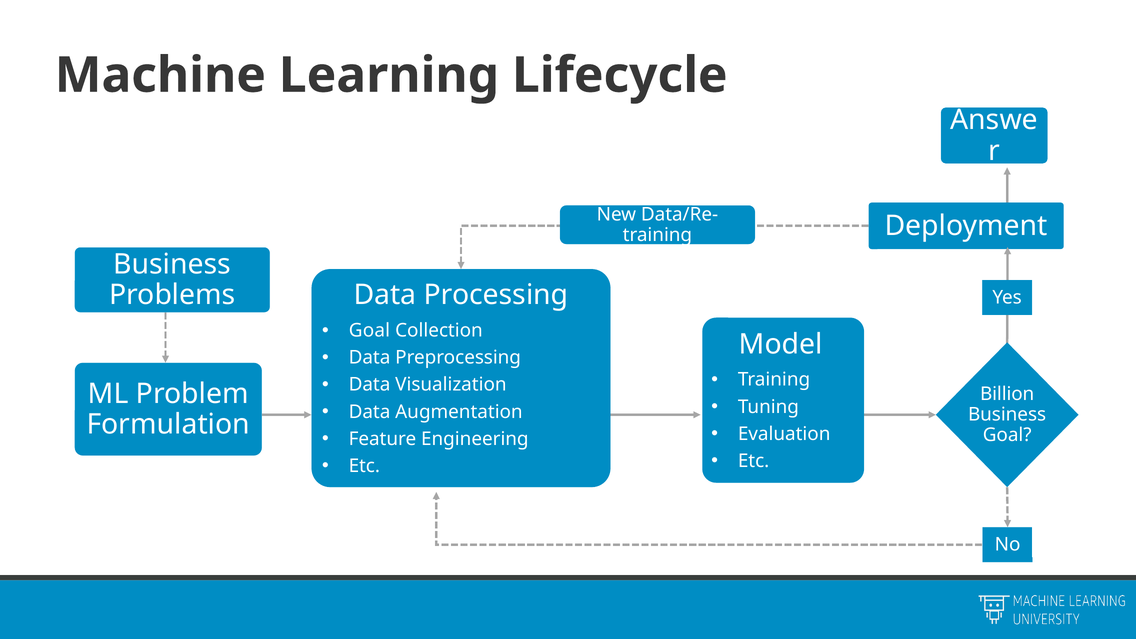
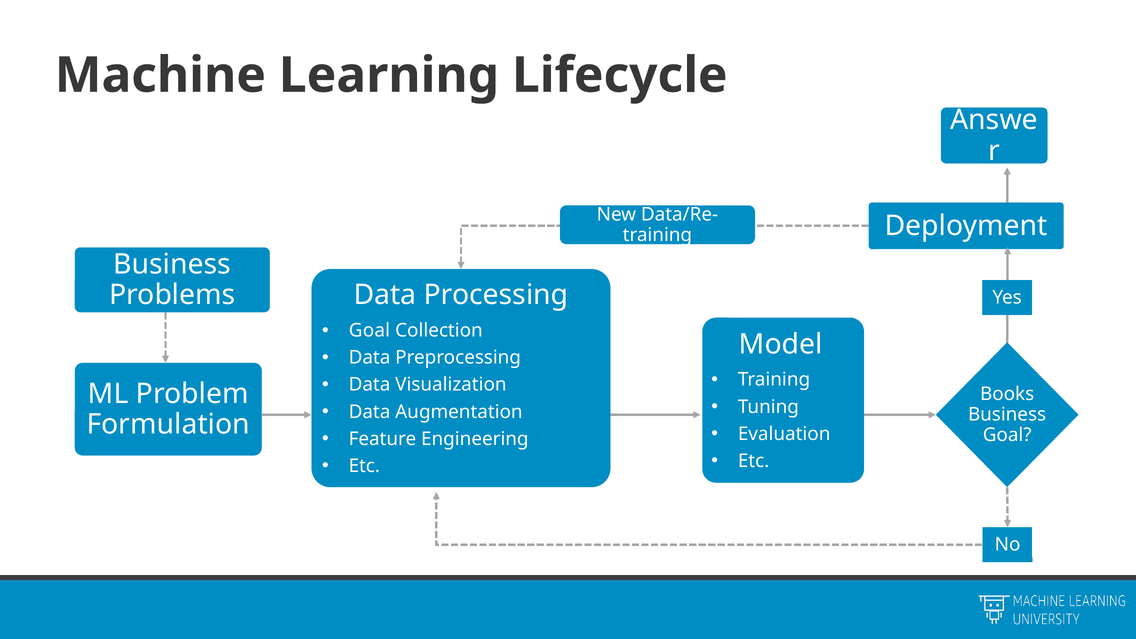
Billion: Billion -> Books (1007, 394)
